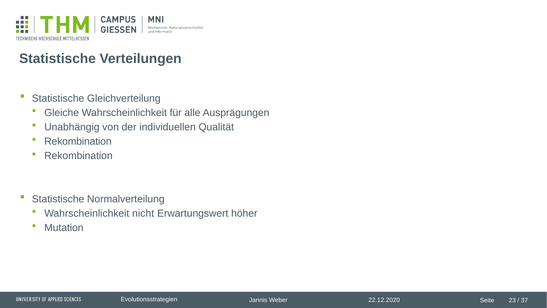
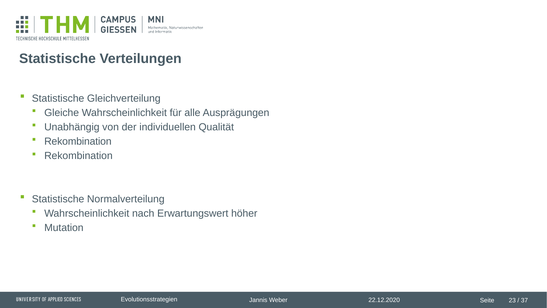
nicht: nicht -> nach (143, 213)
